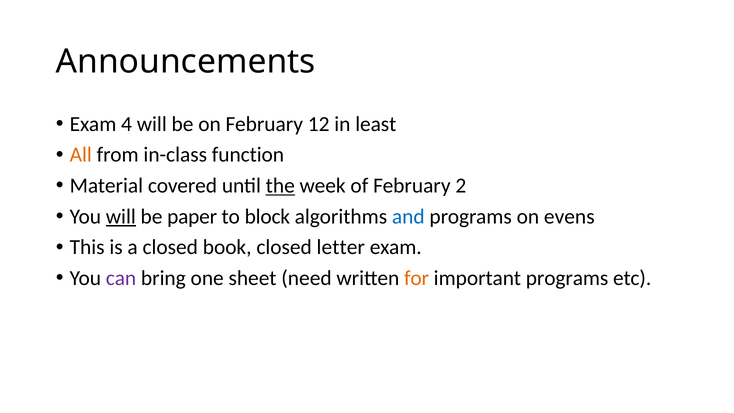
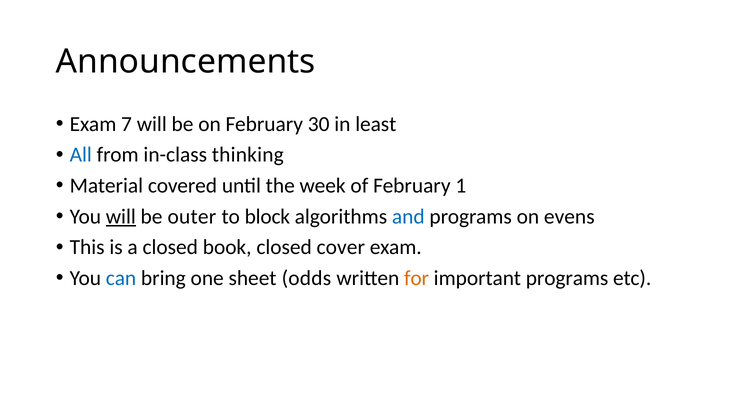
4: 4 -> 7 (127, 124)
12: 12 -> 30 (319, 124)
All colour: orange -> blue (81, 155)
function: function -> thinking (248, 155)
the underline: present -> none (280, 186)
2: 2 -> 1 (461, 186)
paper: paper -> outer (192, 216)
letter: letter -> cover (341, 247)
can colour: purple -> blue (121, 278)
need: need -> odds (306, 278)
